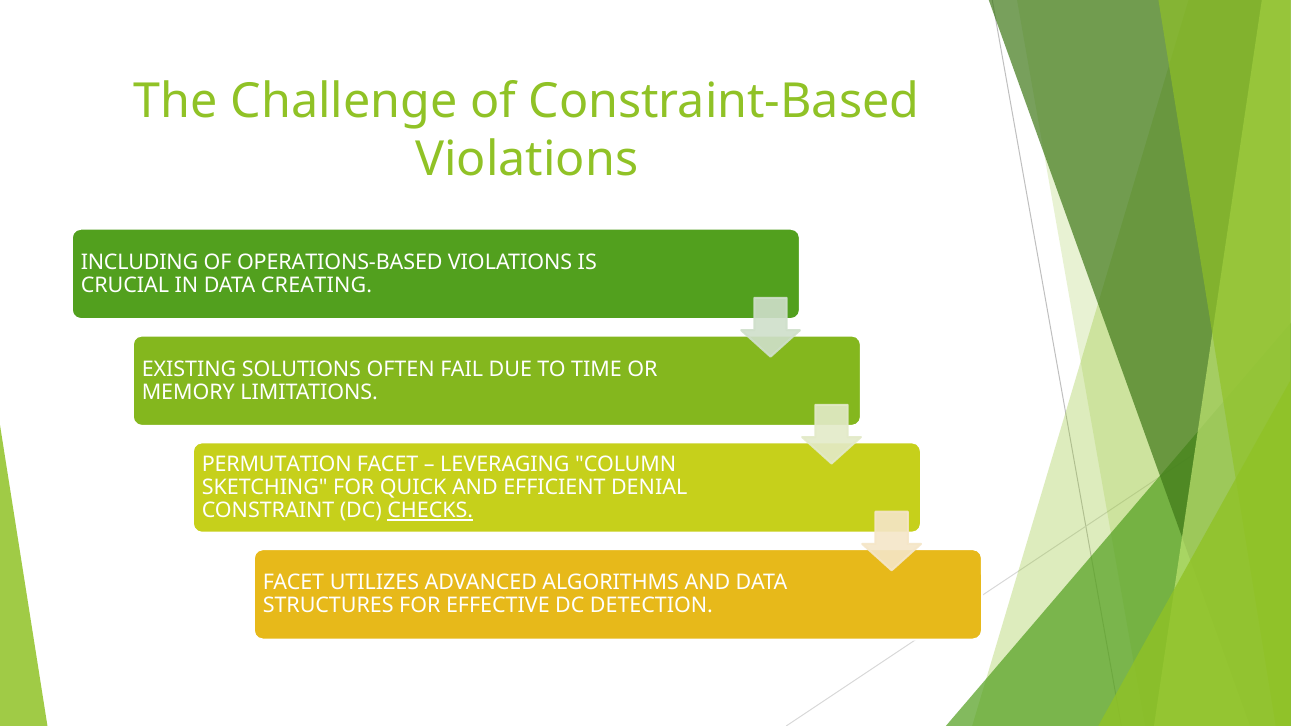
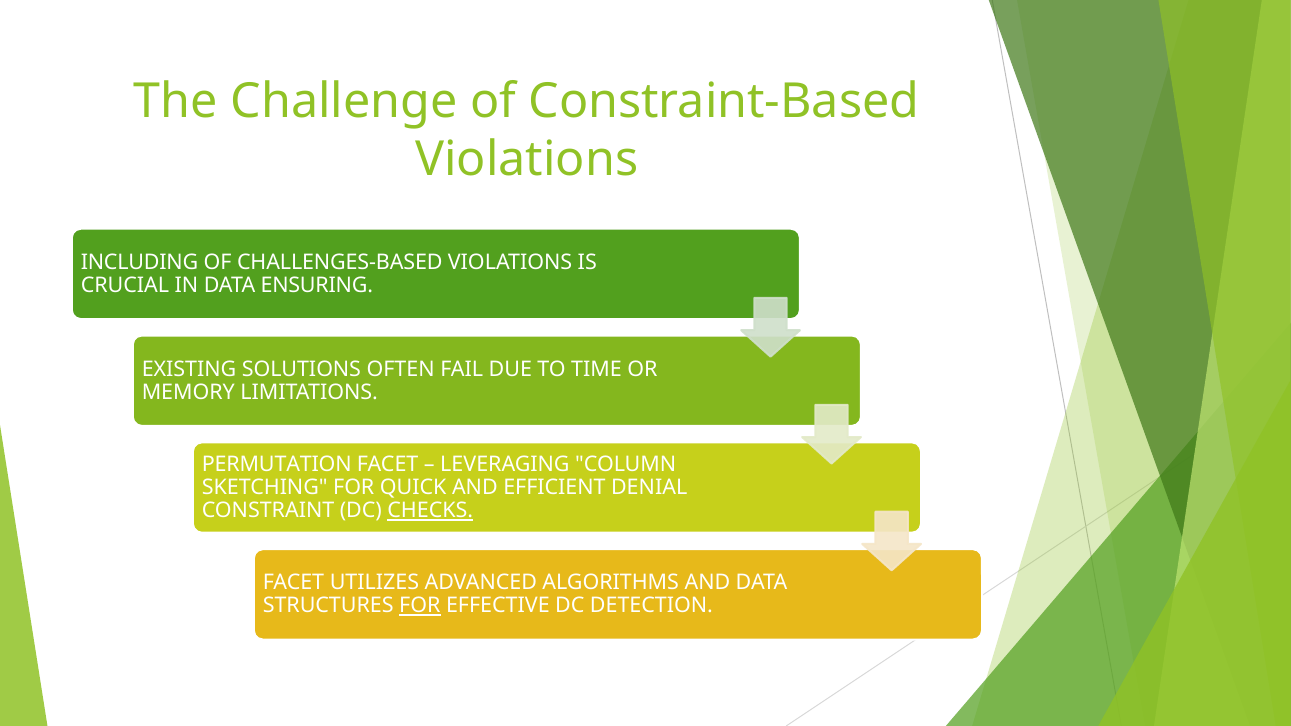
OPERATIONS-BASED: OPERATIONS-BASED -> CHALLENGES-BASED (340, 262)
CREATING: CREATING -> ENSURING (317, 285)
FOR underline: none -> present (420, 606)
